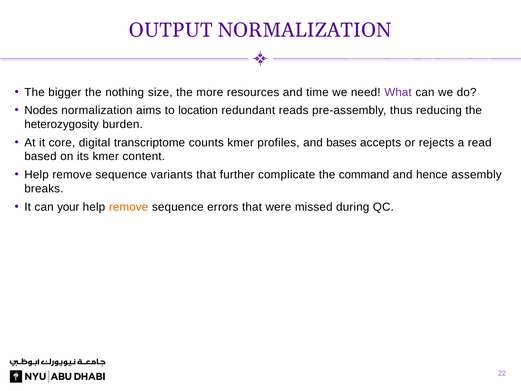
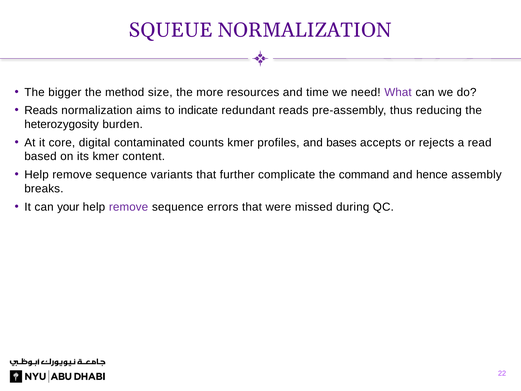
OUTPUT: OUTPUT -> SQUEUE (171, 30)
nothing: nothing -> method (125, 92)
Nodes: Nodes -> Reads (41, 110)
location: location -> indicate (198, 110)
transcriptome: transcriptome -> contaminated (149, 143)
remove colour: orange -> purple (129, 207)
